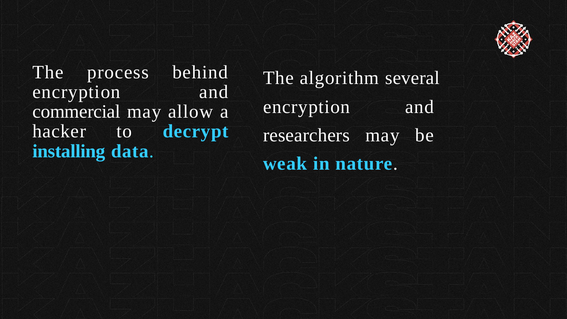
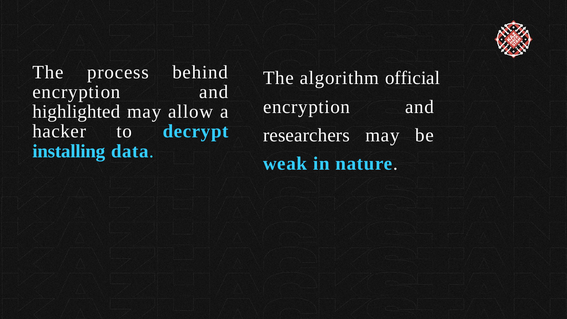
several: several -> official (413, 78)
commercial: commercial -> highlighted (76, 112)
